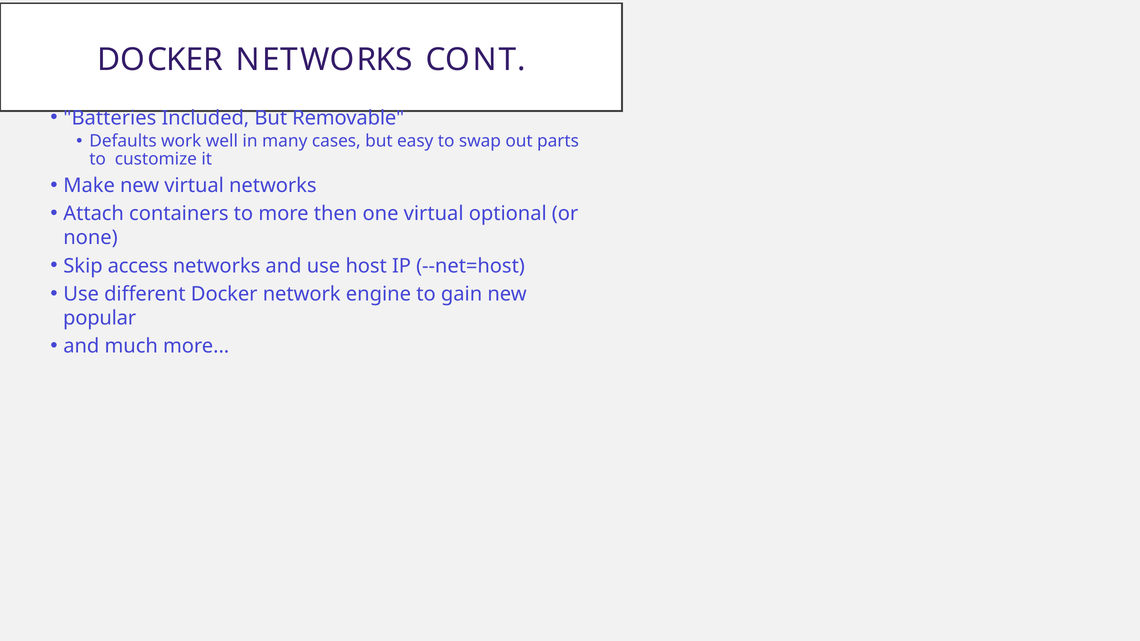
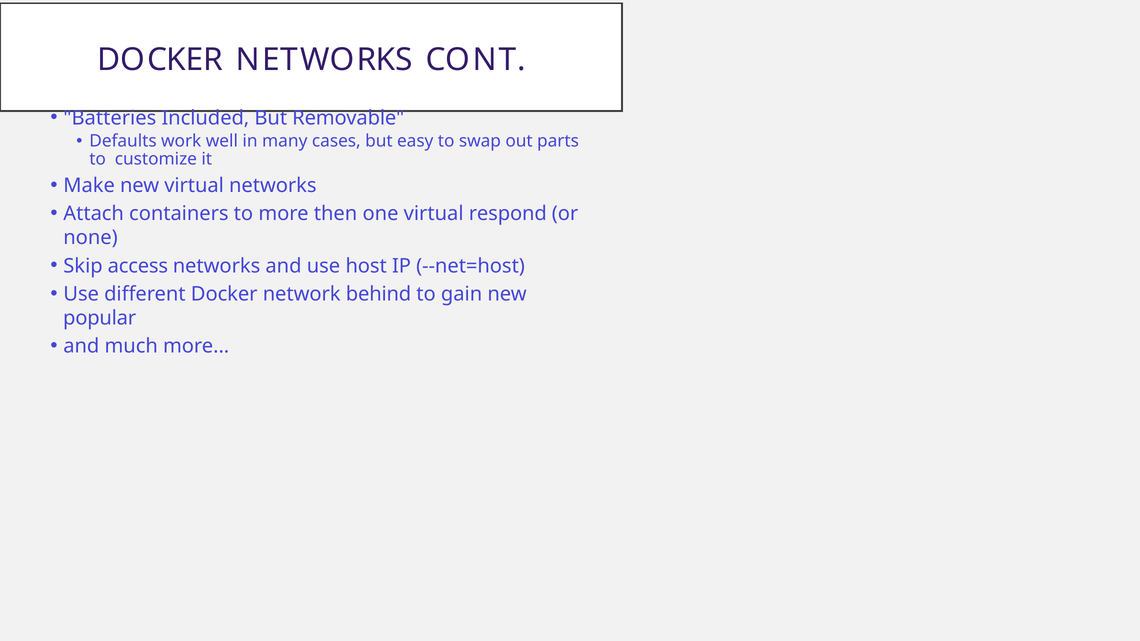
optional: optional -> respond (508, 214)
engine: engine -> behind (379, 294)
